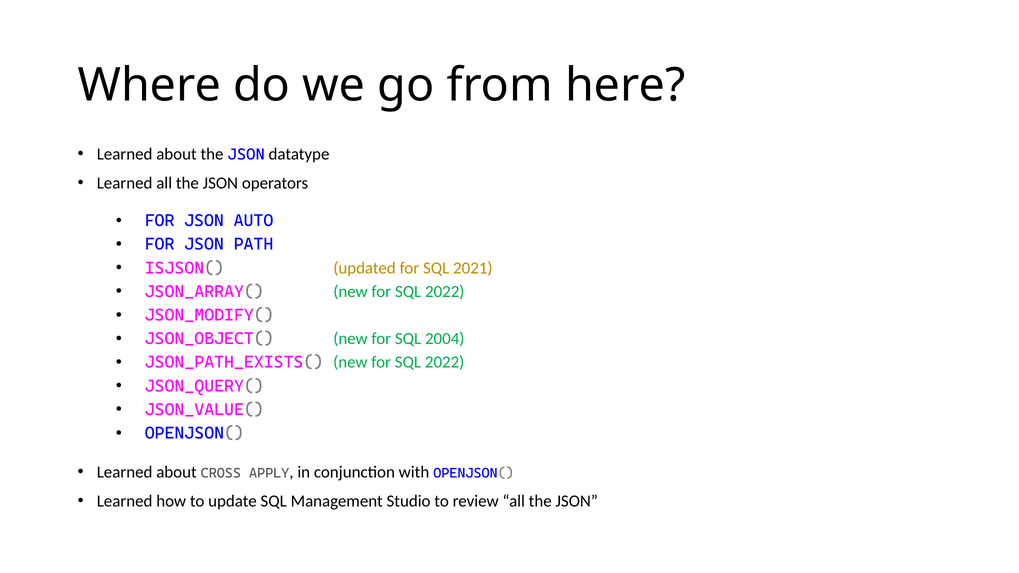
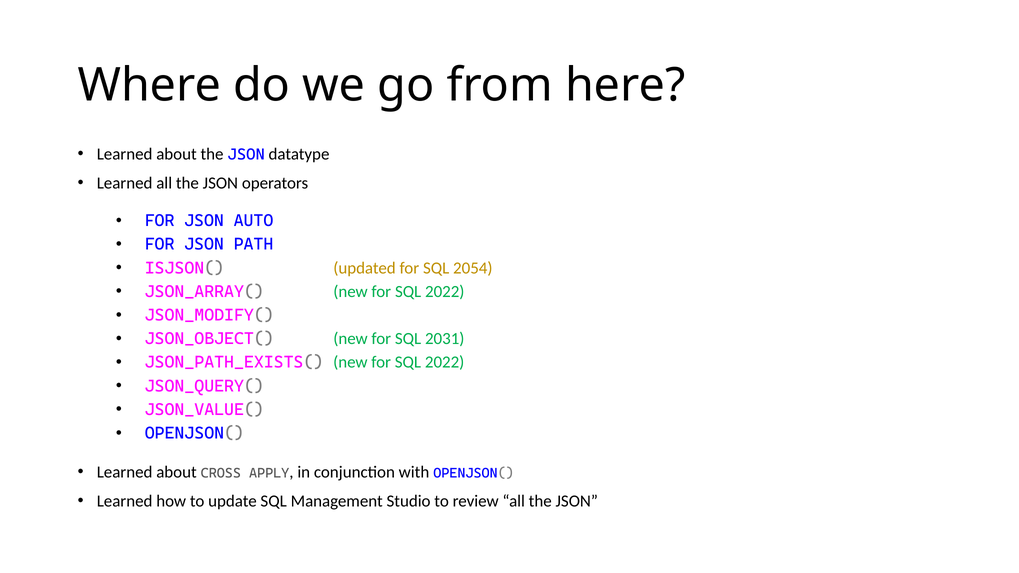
2021: 2021 -> 2054 (473, 268)
2004: 2004 -> 2031 (445, 339)
